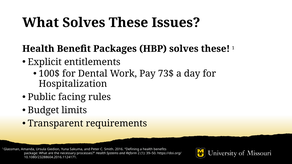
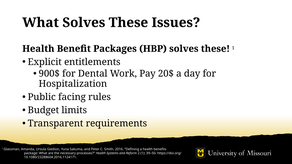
100$: 100$ -> 900$ (49, 74)
73$: 73$ -> 20$ (166, 74)
